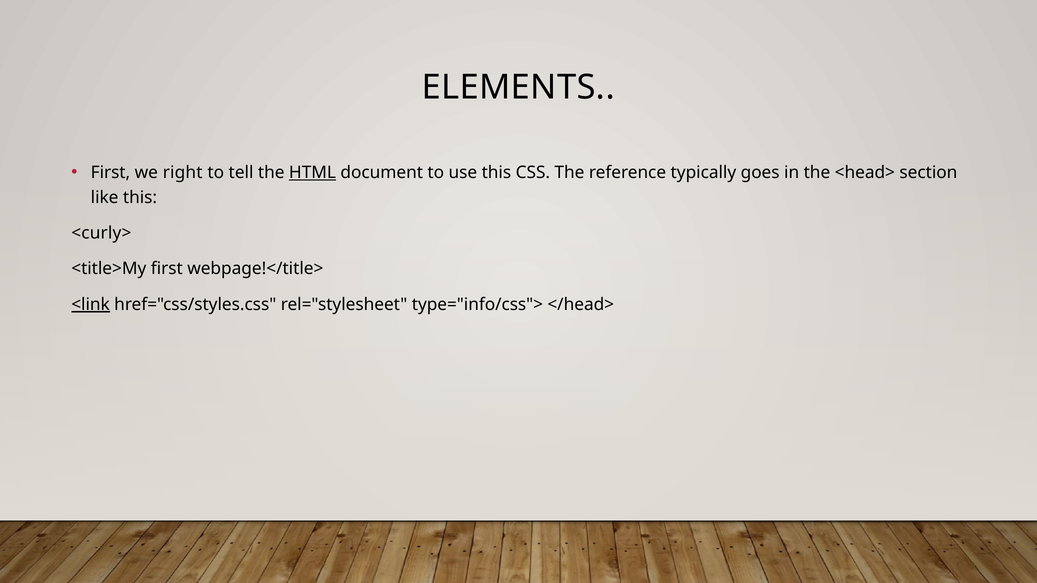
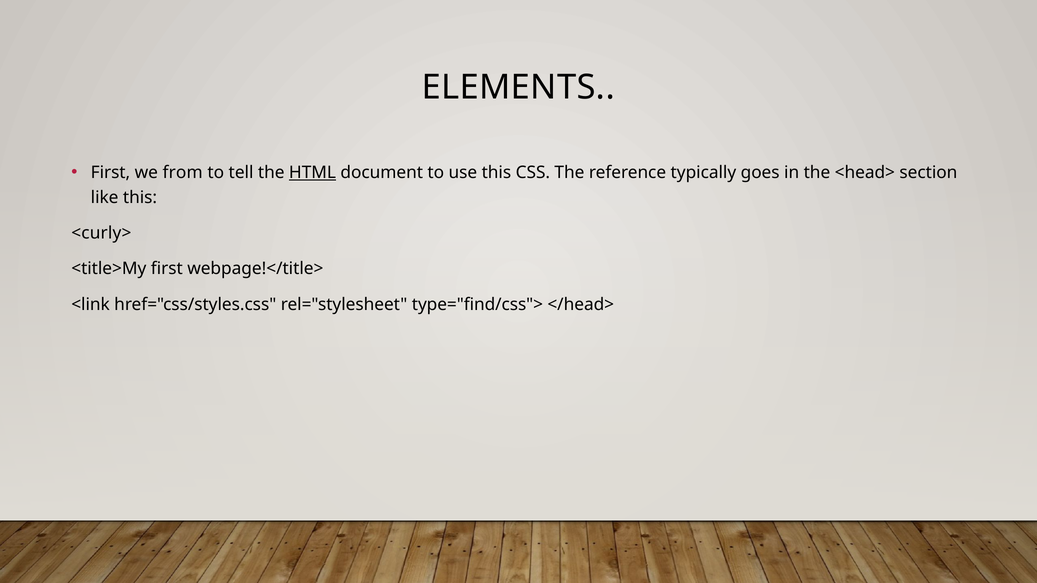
right: right -> from (183, 173)
<link underline: present -> none (91, 304)
type="info/css">: type="info/css"> -> type="find/css"> (477, 304)
